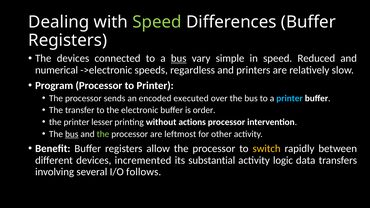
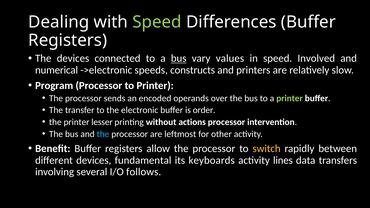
simple: simple -> values (230, 58)
Reduced: Reduced -> Involved (316, 58)
regardless: regardless -> constructs (193, 70)
executed: executed -> operands (191, 98)
printer colour: light blue -> light green (290, 98)
bus underline: present -> none (72, 134)
the colour: light green -> light blue (103, 134)
incremented: incremented -> fundamental (143, 160)
substantial: substantial -> keyboards (212, 160)
logic: logic -> lines (283, 160)
